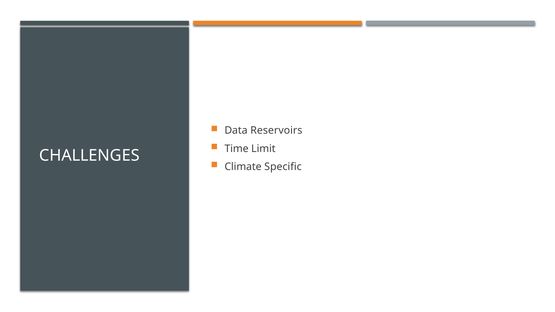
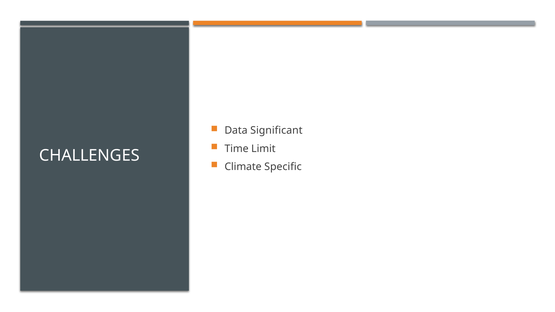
Reservoirs: Reservoirs -> Significant (276, 131)
